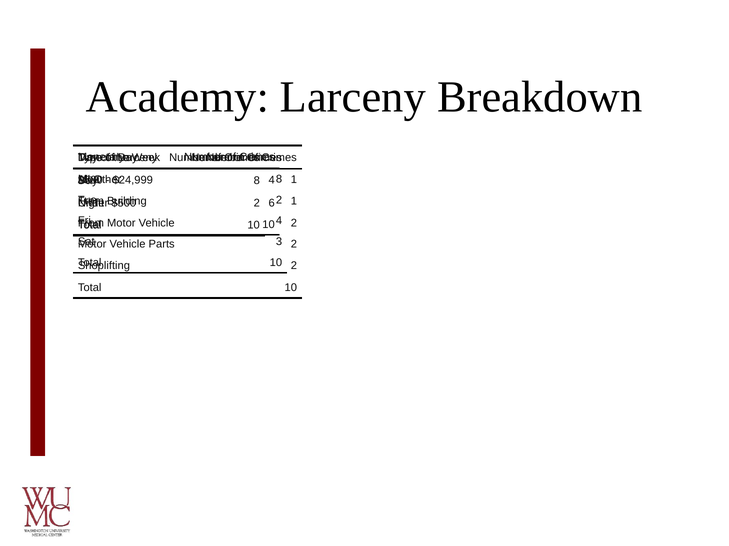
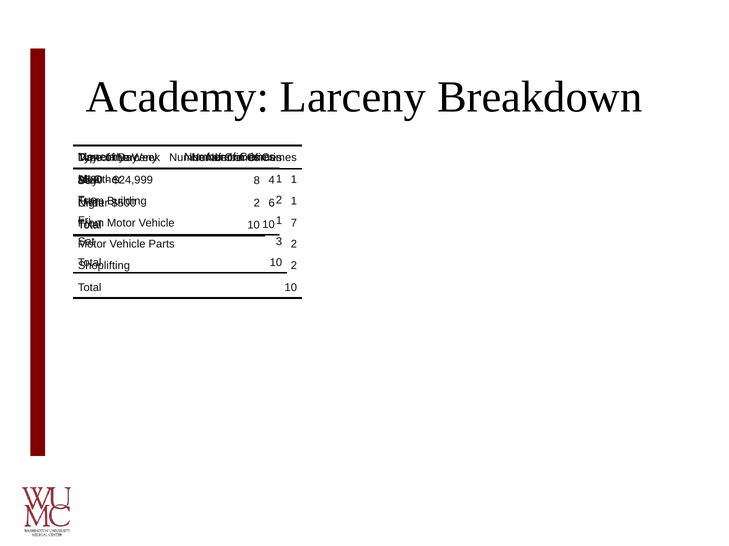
8: 8 -> 1 (279, 180)
4: 4 -> 1 (279, 221)
Vehicle 2: 2 -> 7 (294, 223)
